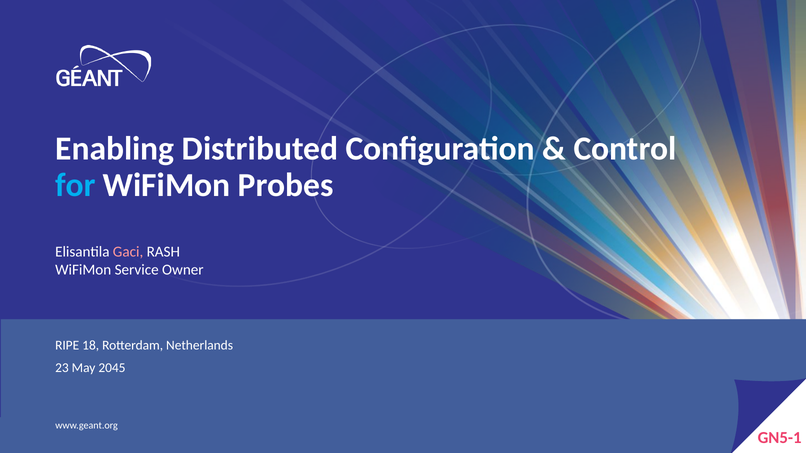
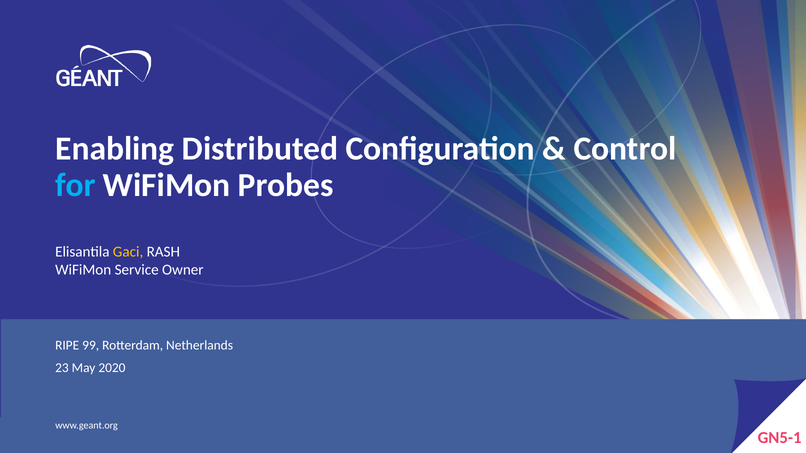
Gaci colour: pink -> yellow (128, 252)
18: 18 -> 99 (91, 345)
2045: 2045 -> 2020 (112, 368)
